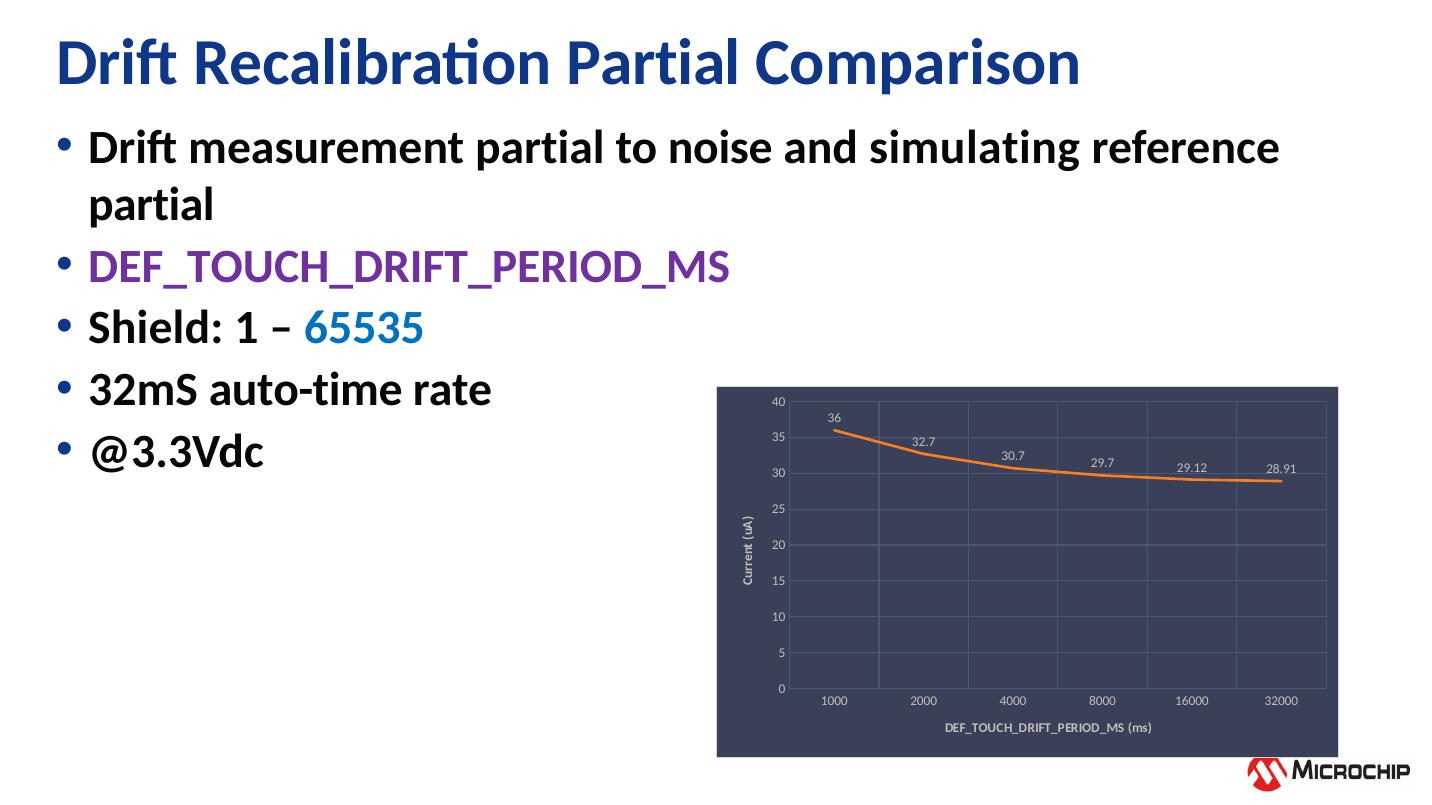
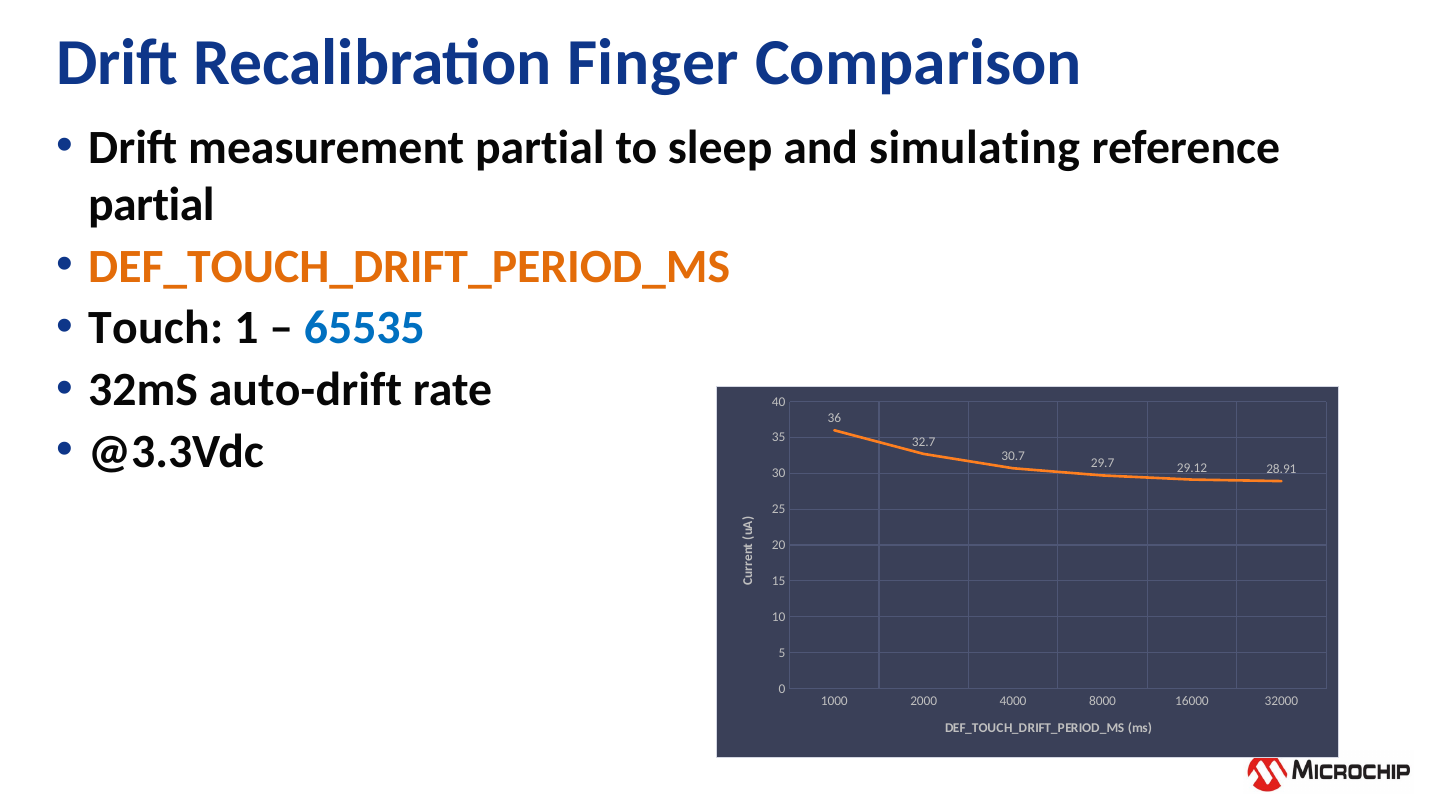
Recalibration Partial: Partial -> Finger (653, 62)
noise: noise -> sleep (720, 148)
DEF_TOUCH_DRIFT_PERIOD_MS colour: purple -> orange (409, 267)
Shield: Shield -> Touch (156, 328)
auto-time: auto-time -> auto-drift (305, 390)
